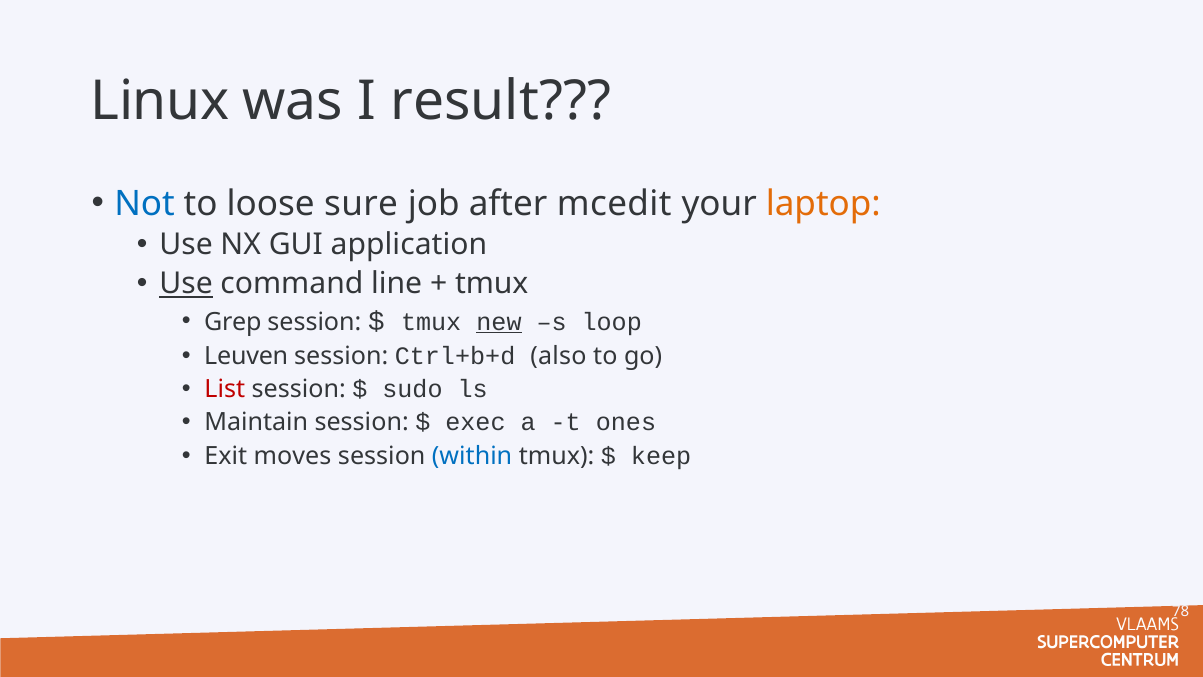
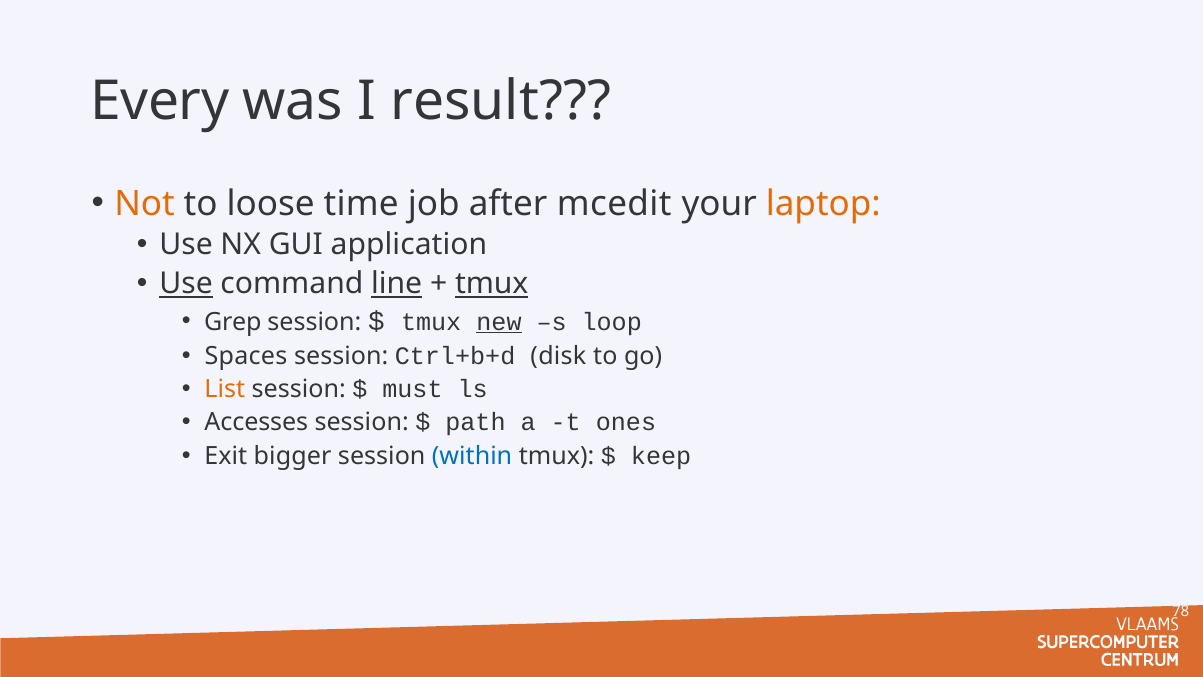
Linux: Linux -> Every (160, 101)
Not colour: blue -> orange (145, 203)
sure: sure -> time (361, 203)
line underline: none -> present (397, 284)
tmux underline: none -> present (492, 284)
Leuven: Leuven -> Spaces (246, 356)
also: also -> disk (558, 356)
List colour: red -> orange (225, 389)
sudo: sudo -> must (412, 389)
Maintain: Maintain -> Accesses (256, 422)
exec: exec -> path (475, 422)
moves: moves -> bigger (293, 456)
